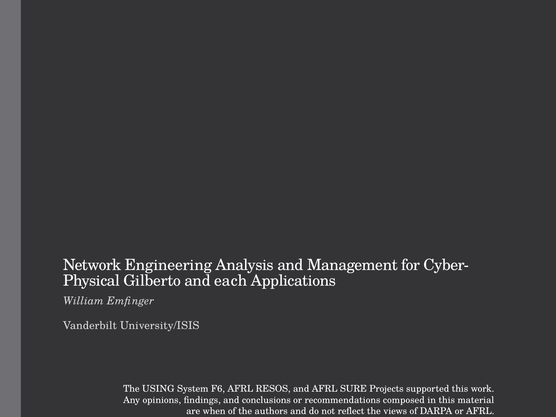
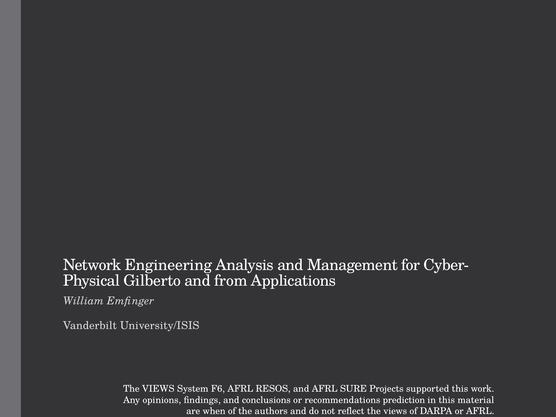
each: each -> from (231, 281)
USING: USING -> VIEWS (158, 389)
composed: composed -> prediction (404, 400)
